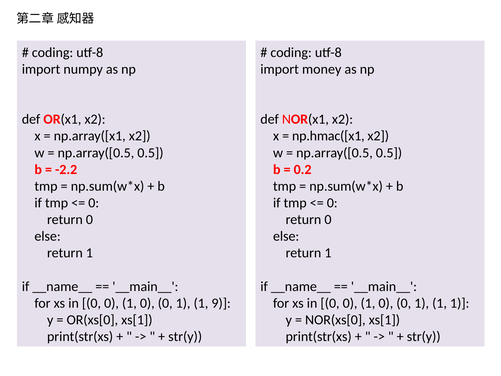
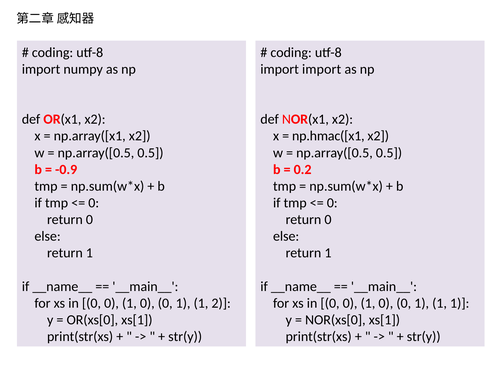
import money: money -> import (322, 69)
-2.2: -2.2 -> -0.9 (66, 169)
9: 9 -> 2 (221, 303)
